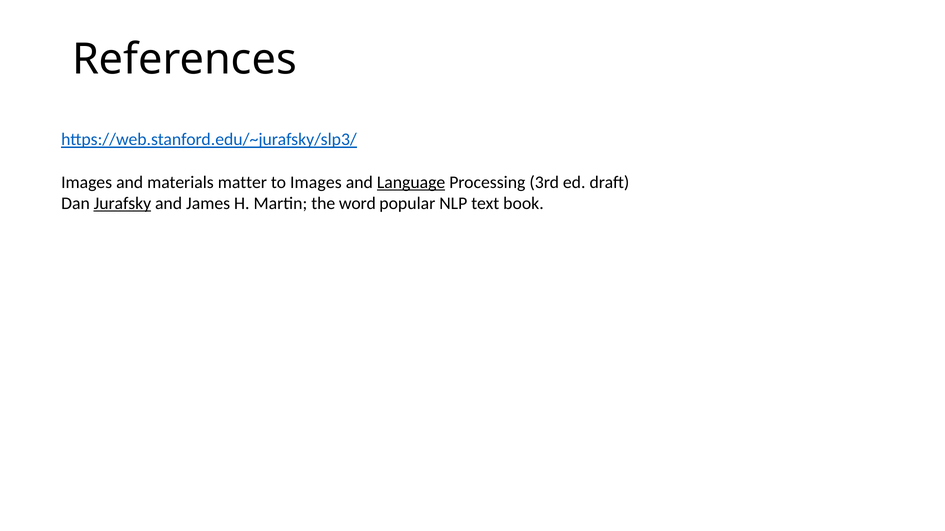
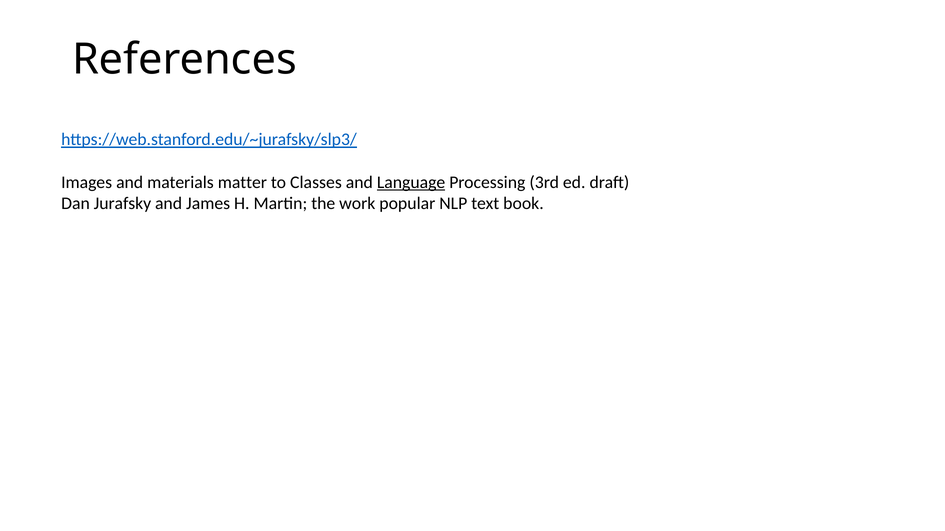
to Images: Images -> Classes (316, 182)
Jurafsky underline: present -> none (122, 204)
word: word -> work (357, 204)
